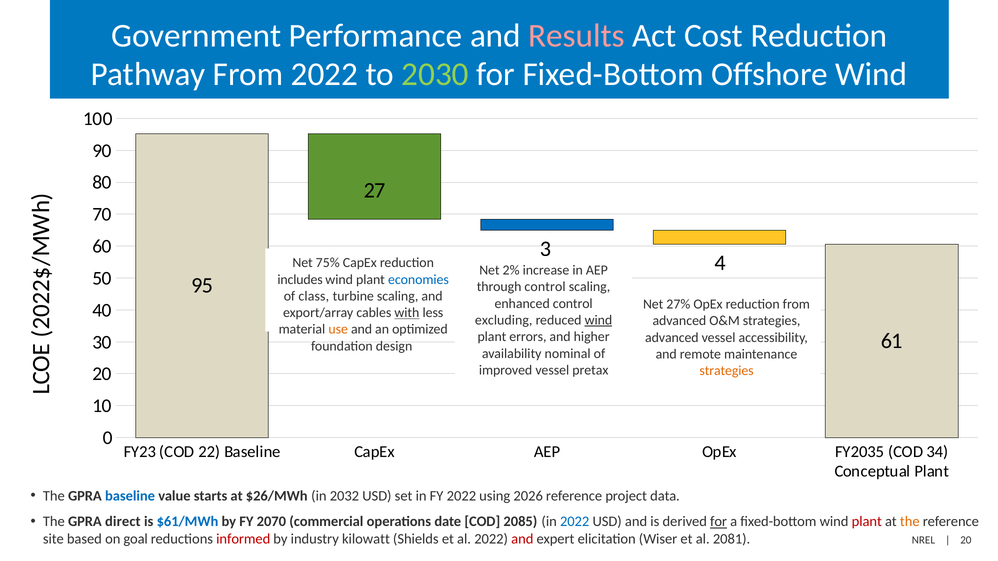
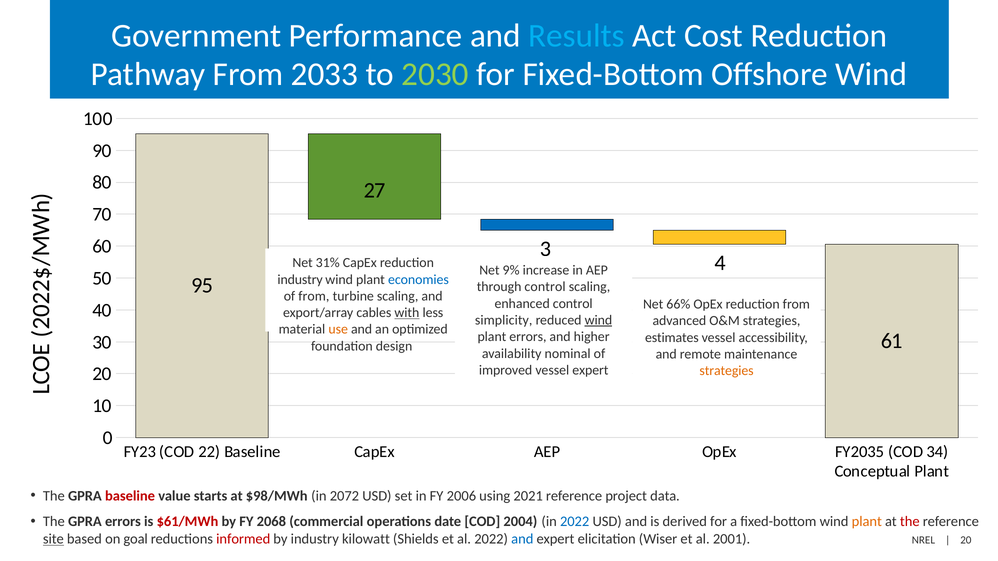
Results colour: pink -> light blue (577, 36)
From 2022: 2022 -> 2033 (324, 75)
75%: 75% -> 31% (328, 263)
2%: 2% -> 9% (511, 270)
includes: includes -> industry (300, 280)
of class: class -> from (314, 296)
27%: 27% -> 66% (678, 304)
excluding: excluding -> simplicity (504, 320)
advanced: advanced -> estimates (672, 338)
vessel pretax: pretax -> expert (590, 370)
baseline colour: blue -> red (130, 496)
$26/MWh: $26/MWh -> $98/MWh (277, 496)
2032: 2032 -> 2072 (344, 496)
FY 2022: 2022 -> 2006 (461, 496)
2026: 2026 -> 2021 (528, 496)
GPRA direct: direct -> errors (123, 522)
$61/MWh colour: blue -> red (187, 522)
2070: 2070 -> 2068 (271, 522)
2085: 2085 -> 2004 (520, 522)
for underline: present -> none (719, 522)
plant colour: red -> orange (867, 522)
the colour: orange -> red (910, 522)
site underline: none -> present (53, 539)
and colour: red -> blue (522, 539)
2081: 2081 -> 2001 (732, 539)
